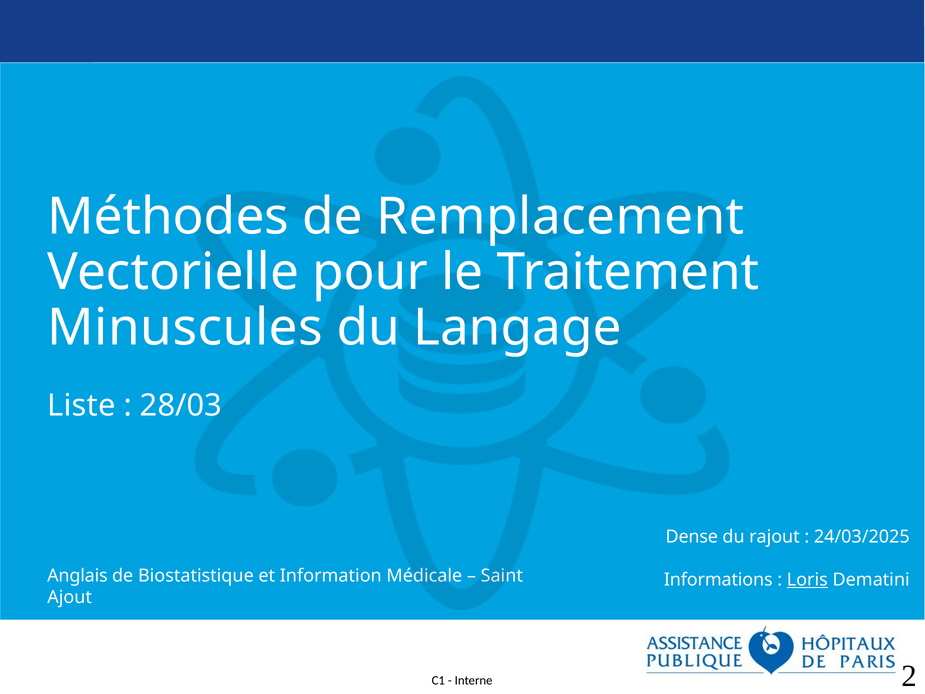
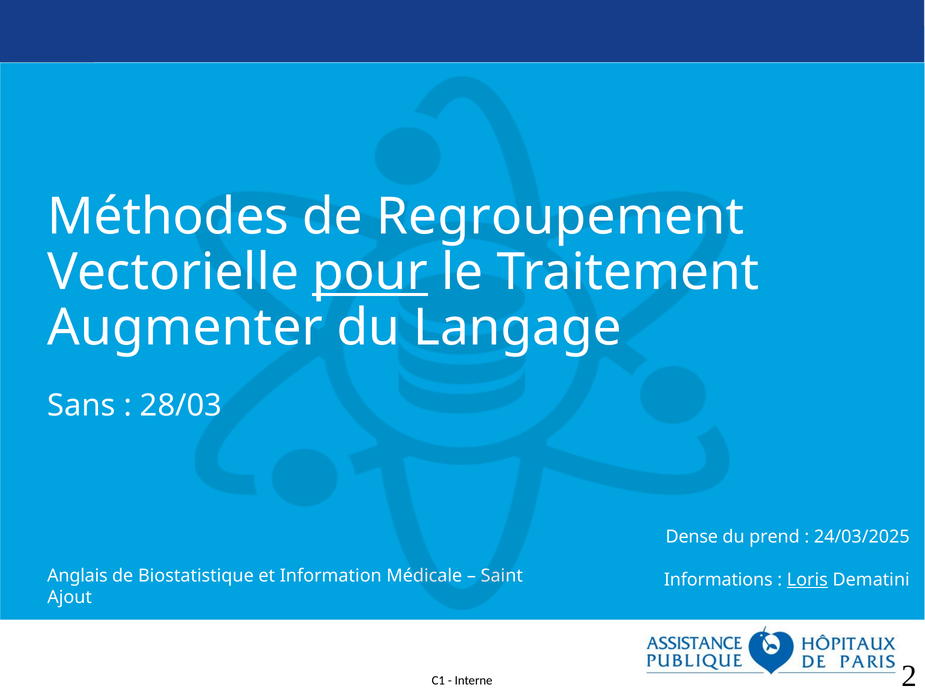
Remplacement: Remplacement -> Regroupement (560, 217)
pour underline: none -> present (370, 272)
Minuscules: Minuscules -> Augmenter (185, 328)
Liste: Liste -> Sans (81, 405)
rajout: rajout -> prend (774, 536)
